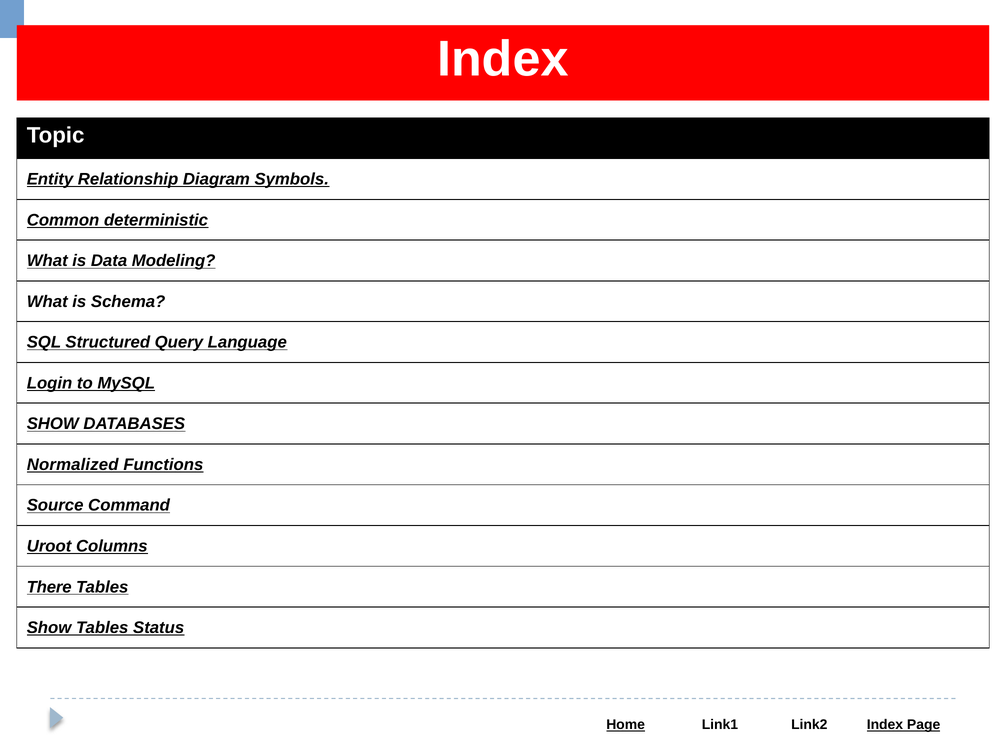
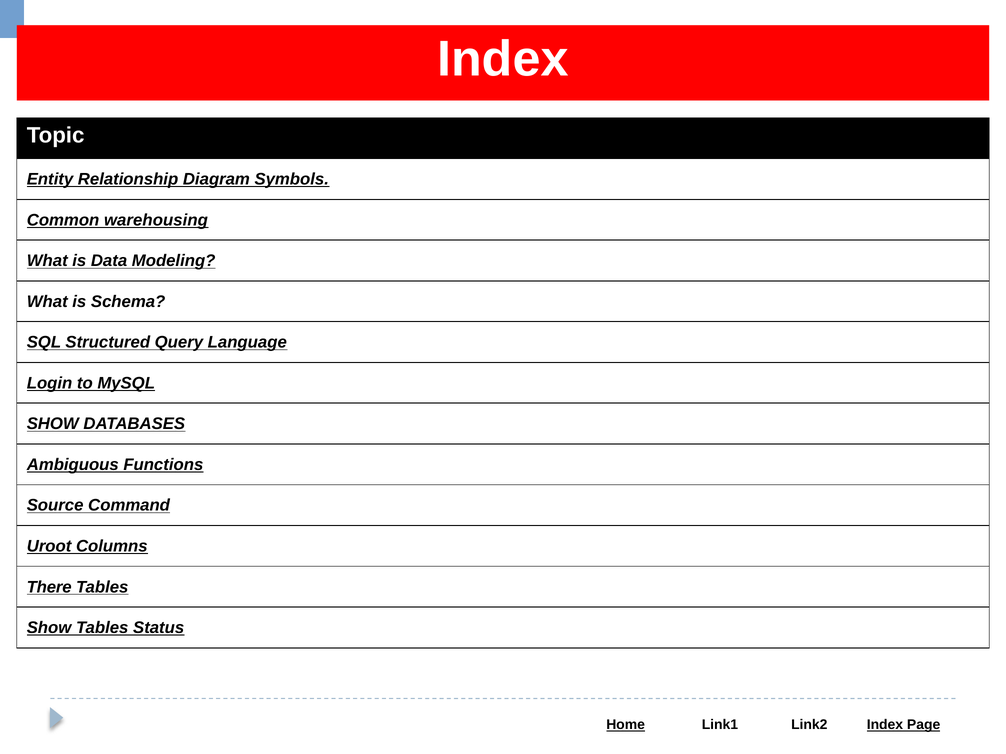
deterministic: deterministic -> warehousing (156, 220)
Normalized: Normalized -> Ambiguous (73, 465)
